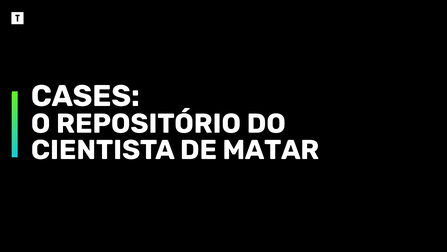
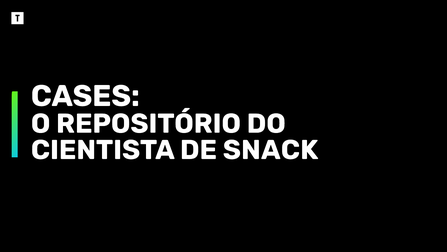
MATAR: MATAR -> SNACK (271, 150)
